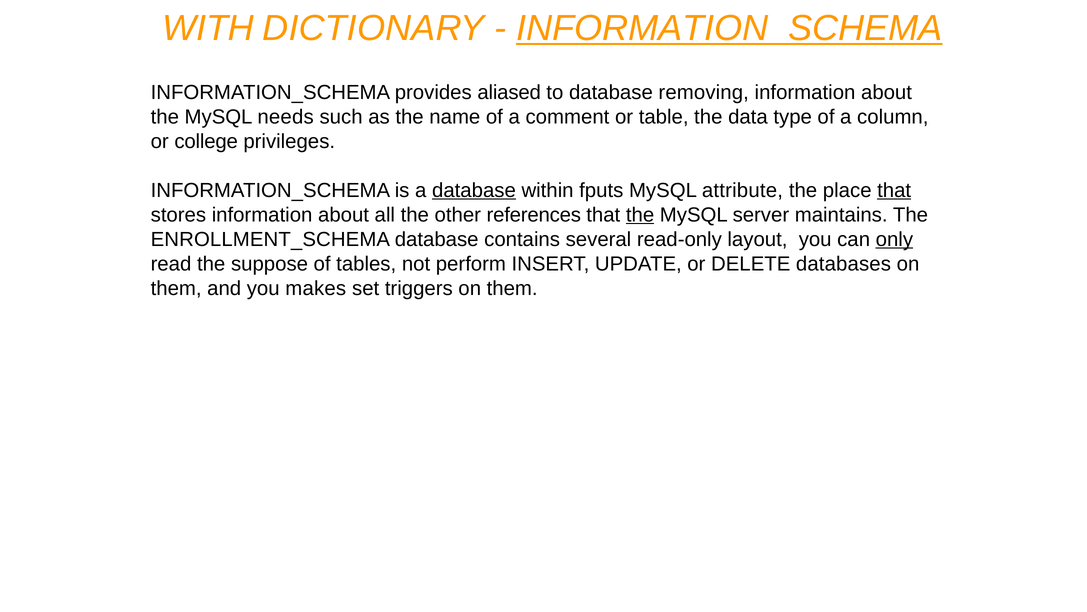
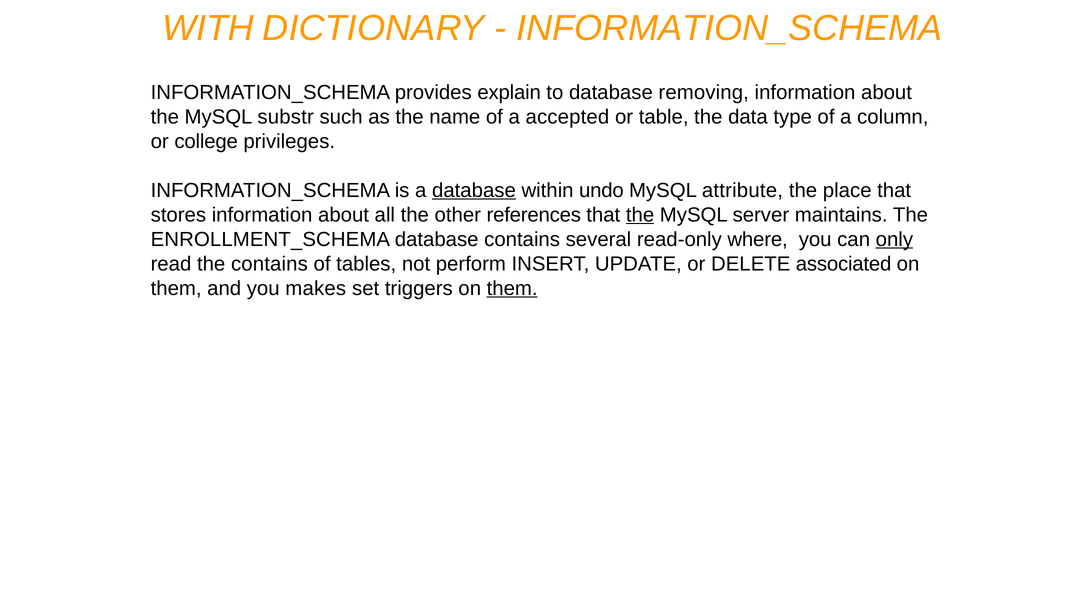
INFORMATION_SCHEMA underline: present -> none (729, 28)
aliased: aliased -> explain (509, 92)
needs: needs -> substr (286, 117)
comment: comment -> accepted (567, 117)
fputs: fputs -> undo (601, 190)
that underline: present -> none (894, 190)
layout: layout -> where (758, 239)
the suppose: suppose -> contains (269, 264)
databases: databases -> associated (844, 264)
them underline: none -> present (512, 288)
